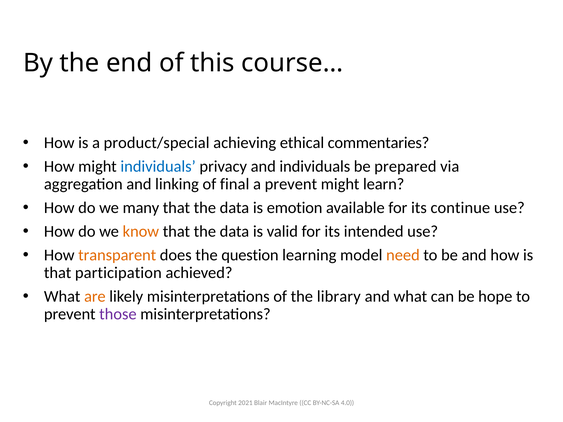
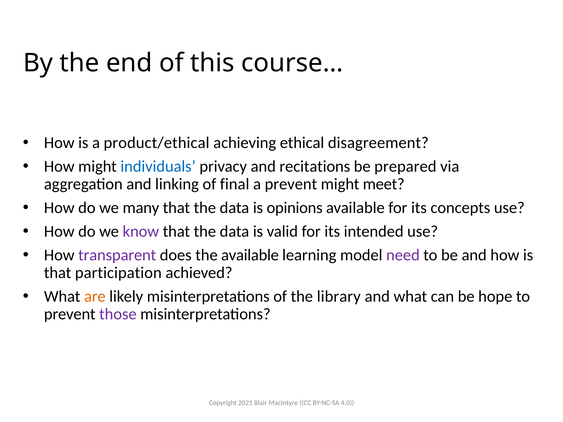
product/special: product/special -> product/ethical (157, 143)
commentaries: commentaries -> disagreement (378, 143)
and individuals: individuals -> recitations (315, 167)
learn: learn -> meet (384, 184)
emotion: emotion -> opinions (295, 208)
continue: continue -> concepts (460, 208)
know colour: orange -> purple (141, 232)
transparent colour: orange -> purple (117, 255)
the question: question -> available (250, 255)
need colour: orange -> purple (403, 255)
